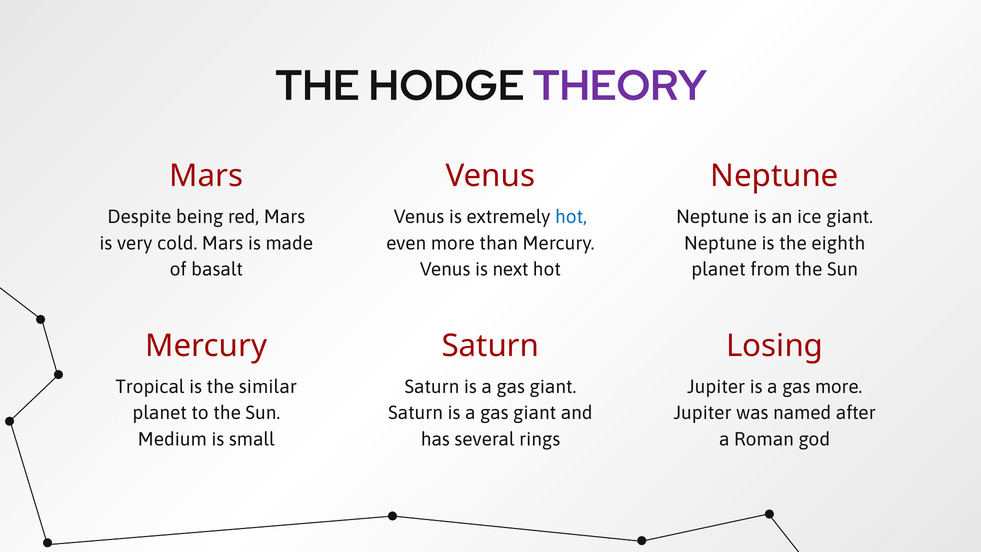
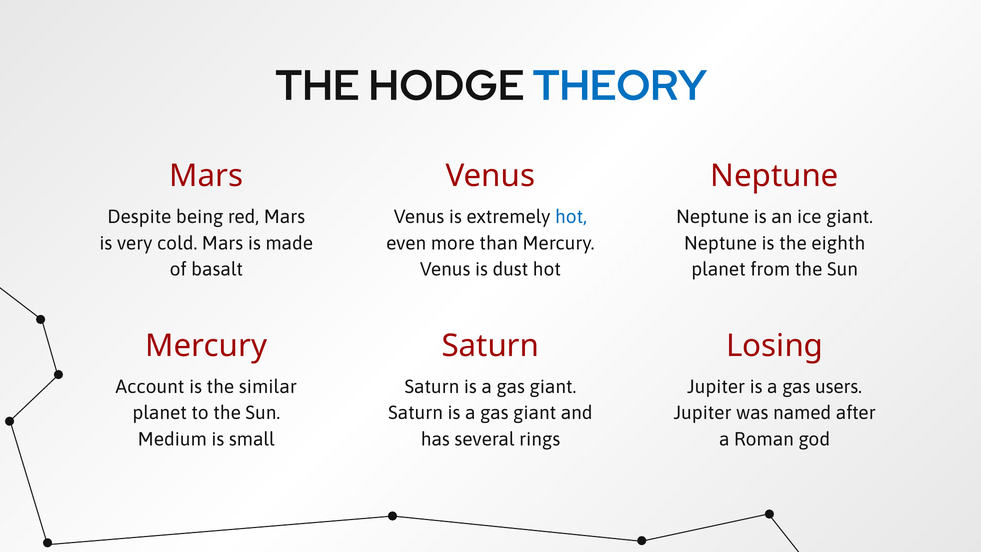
THEORY colour: purple -> blue (620, 86)
next: next -> dust (510, 270)
Tropical: Tropical -> Account (150, 387)
gas more: more -> users (839, 387)
